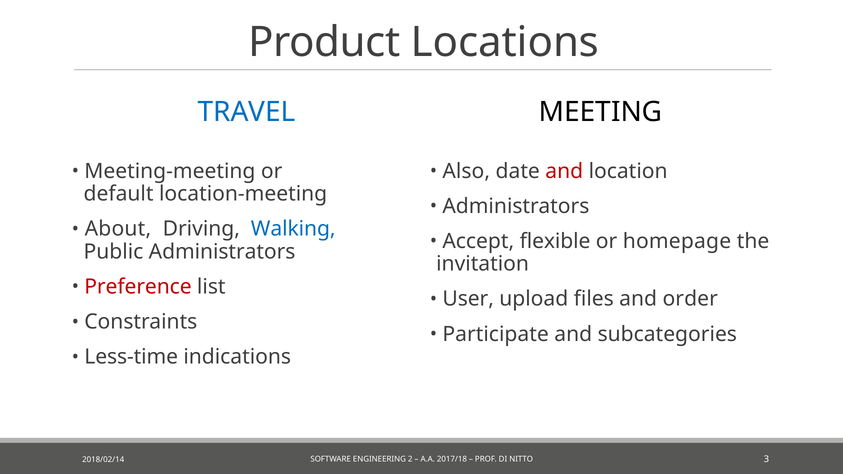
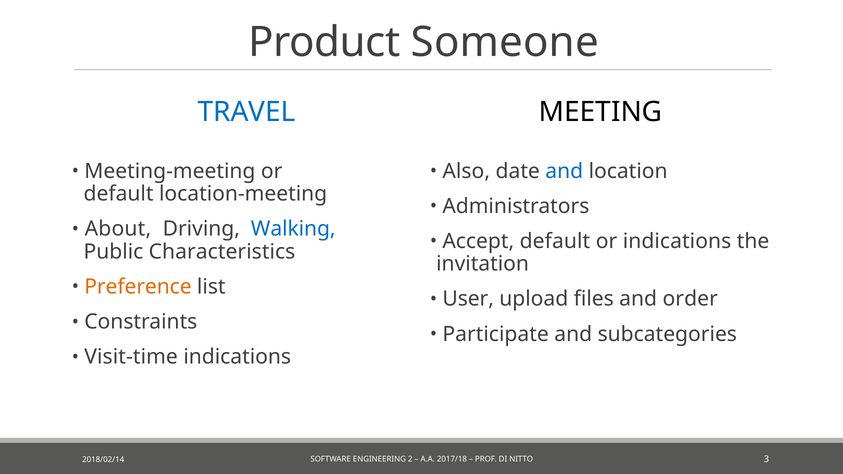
Locations: Locations -> Someone (505, 42)
and colour: red -> blue (564, 171)
Accept flexible: flexible -> default (555, 241)
or homepage: homepage -> indications (677, 241)
Public Administrators: Administrators -> Characteristics (222, 252)
Preference colour: red -> orange (138, 287)
Less-time: Less-time -> Visit-time (131, 357)
